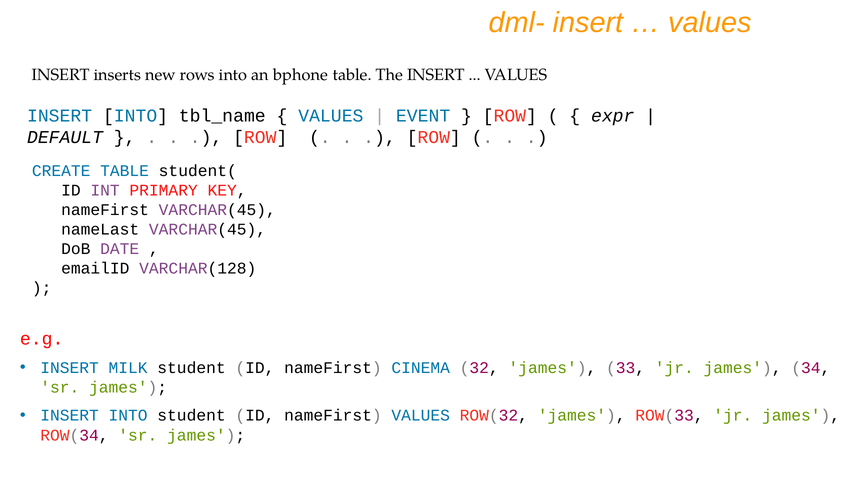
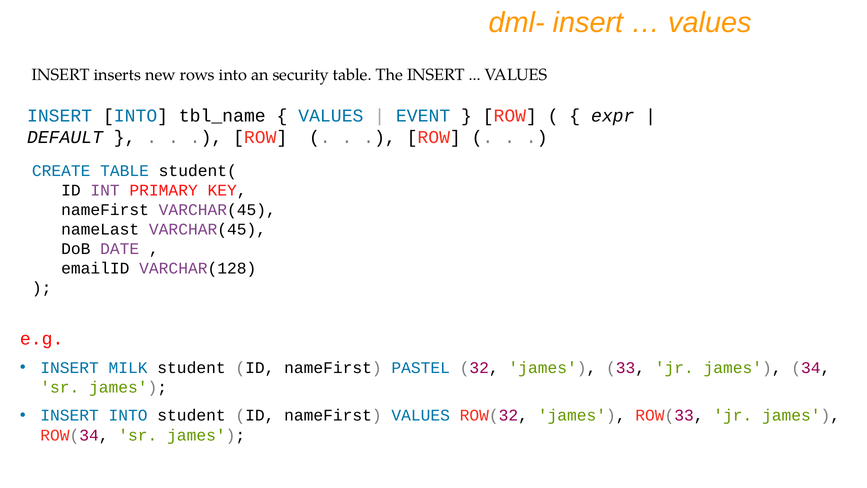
bphone: bphone -> security (301, 75)
CINEMA: CINEMA -> PASTEL (421, 368)
